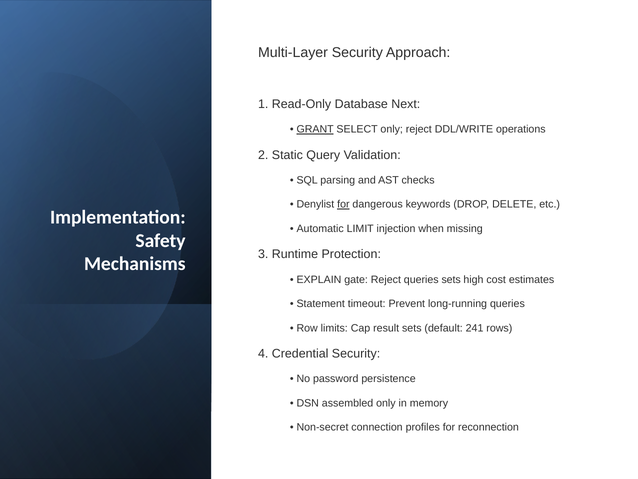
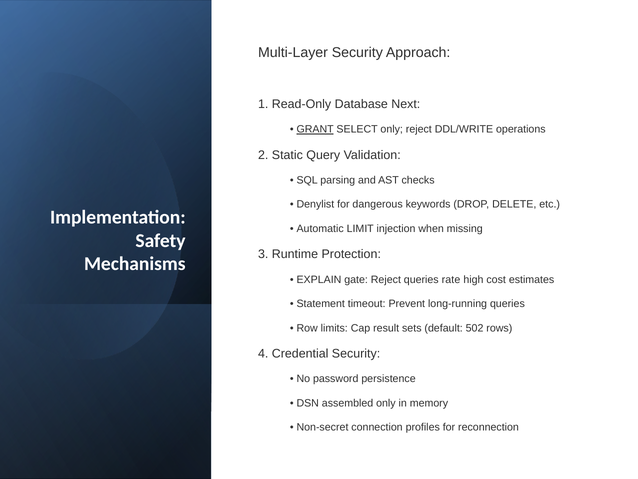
for underline: present -> none (343, 204)
queries sets: sets -> rate (451, 279)
241: 241 -> 502 (475, 328)
